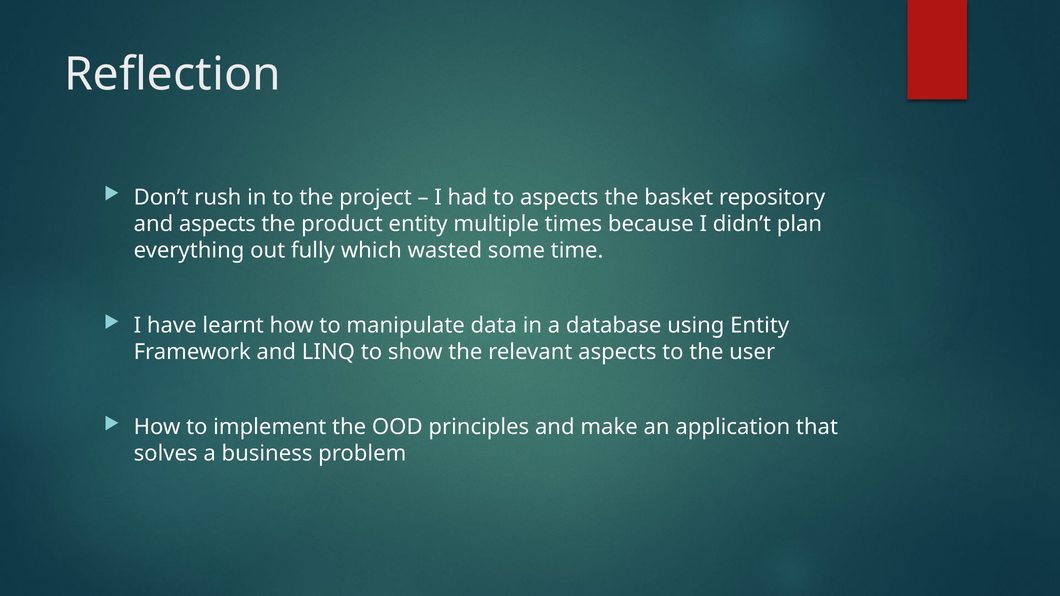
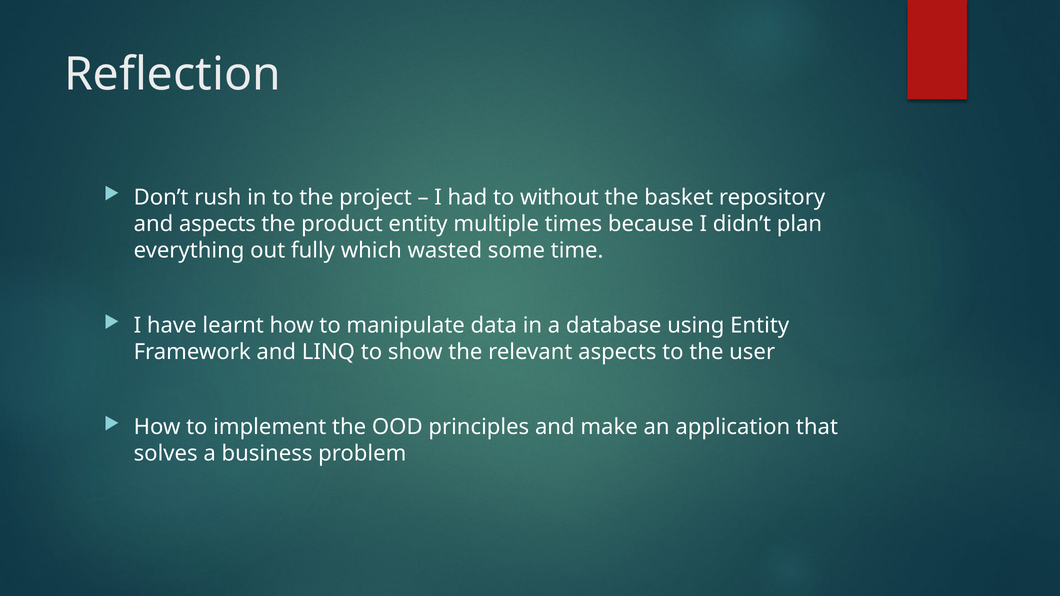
to aspects: aspects -> without (559, 197)
